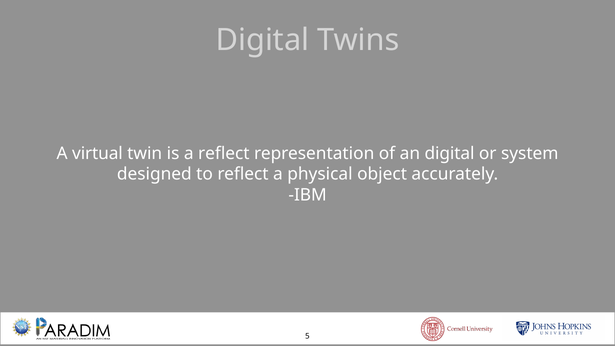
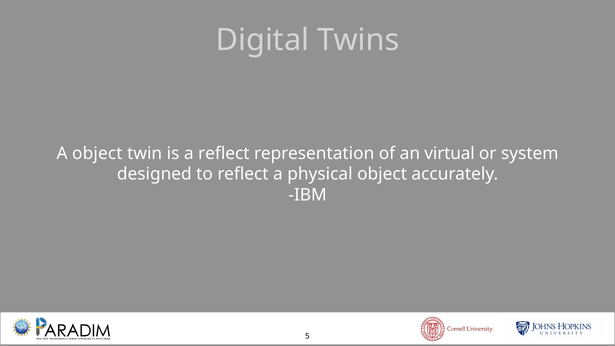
A virtual: virtual -> object (97, 153)
an digital: digital -> virtual (450, 153)
